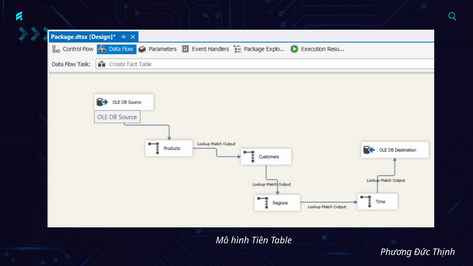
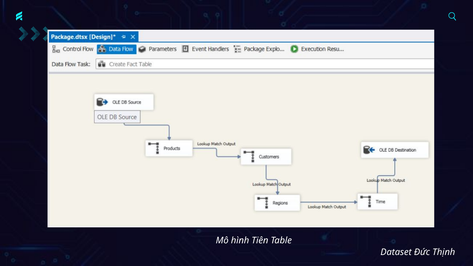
Phương: Phương -> Dataset (396, 252)
